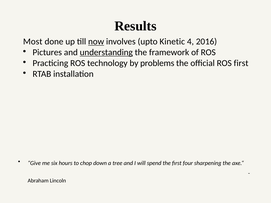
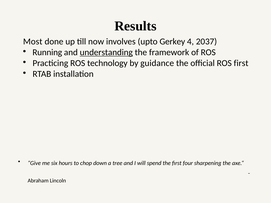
now underline: present -> none (96, 42)
Kinetic: Kinetic -> Gerkey (172, 42)
2016: 2016 -> 2037 (206, 42)
Pictures: Pictures -> Running (47, 52)
problems: problems -> guidance (157, 63)
